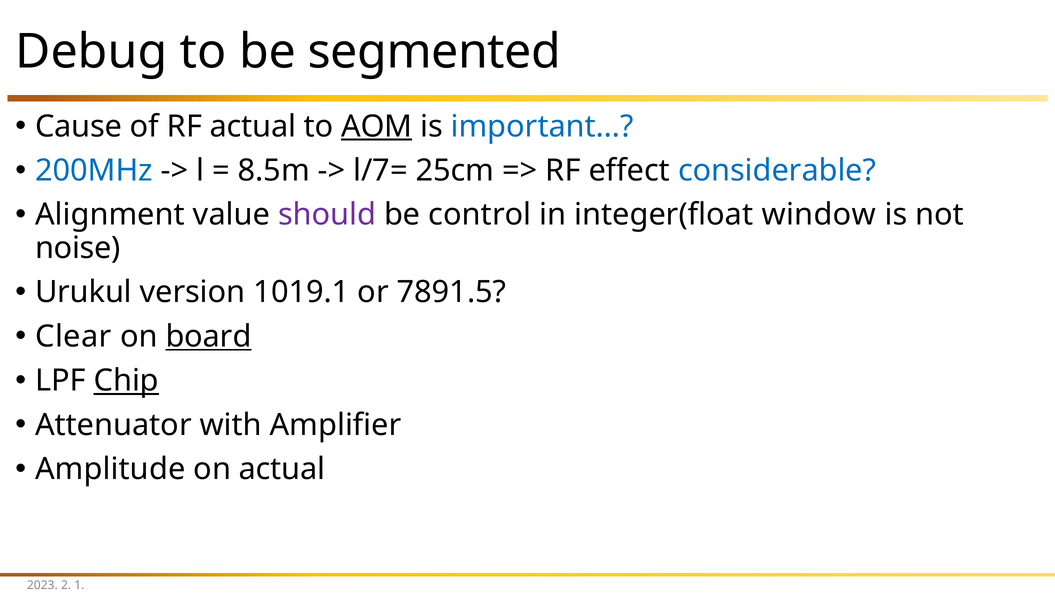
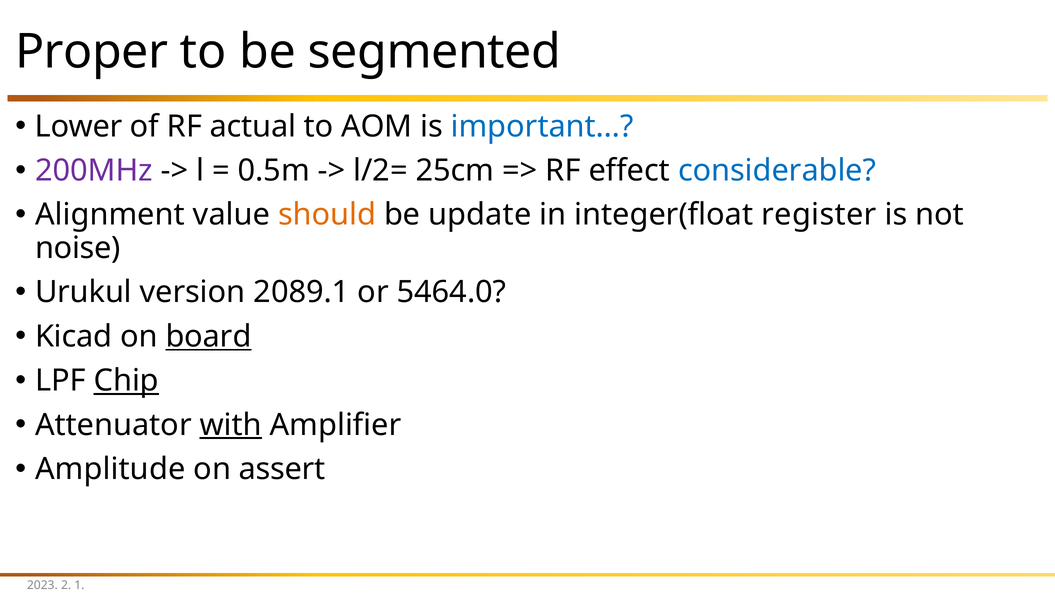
Debug: Debug -> Proper (92, 52)
Cause: Cause -> Lower (79, 127)
AOM underline: present -> none (377, 127)
200MHz colour: blue -> purple (94, 171)
8.5m: 8.5m -> 0.5m (274, 171)
l/7=: l/7= -> l/2= (380, 171)
should colour: purple -> orange (327, 215)
control: control -> update (480, 215)
window: window -> register (819, 215)
1019.1: 1019.1 -> 2089.1 (302, 292)
7891.5: 7891.5 -> 5464.0 (451, 292)
Clear: Clear -> Kicad (74, 337)
with underline: none -> present (231, 425)
on actual: actual -> assert (282, 469)
